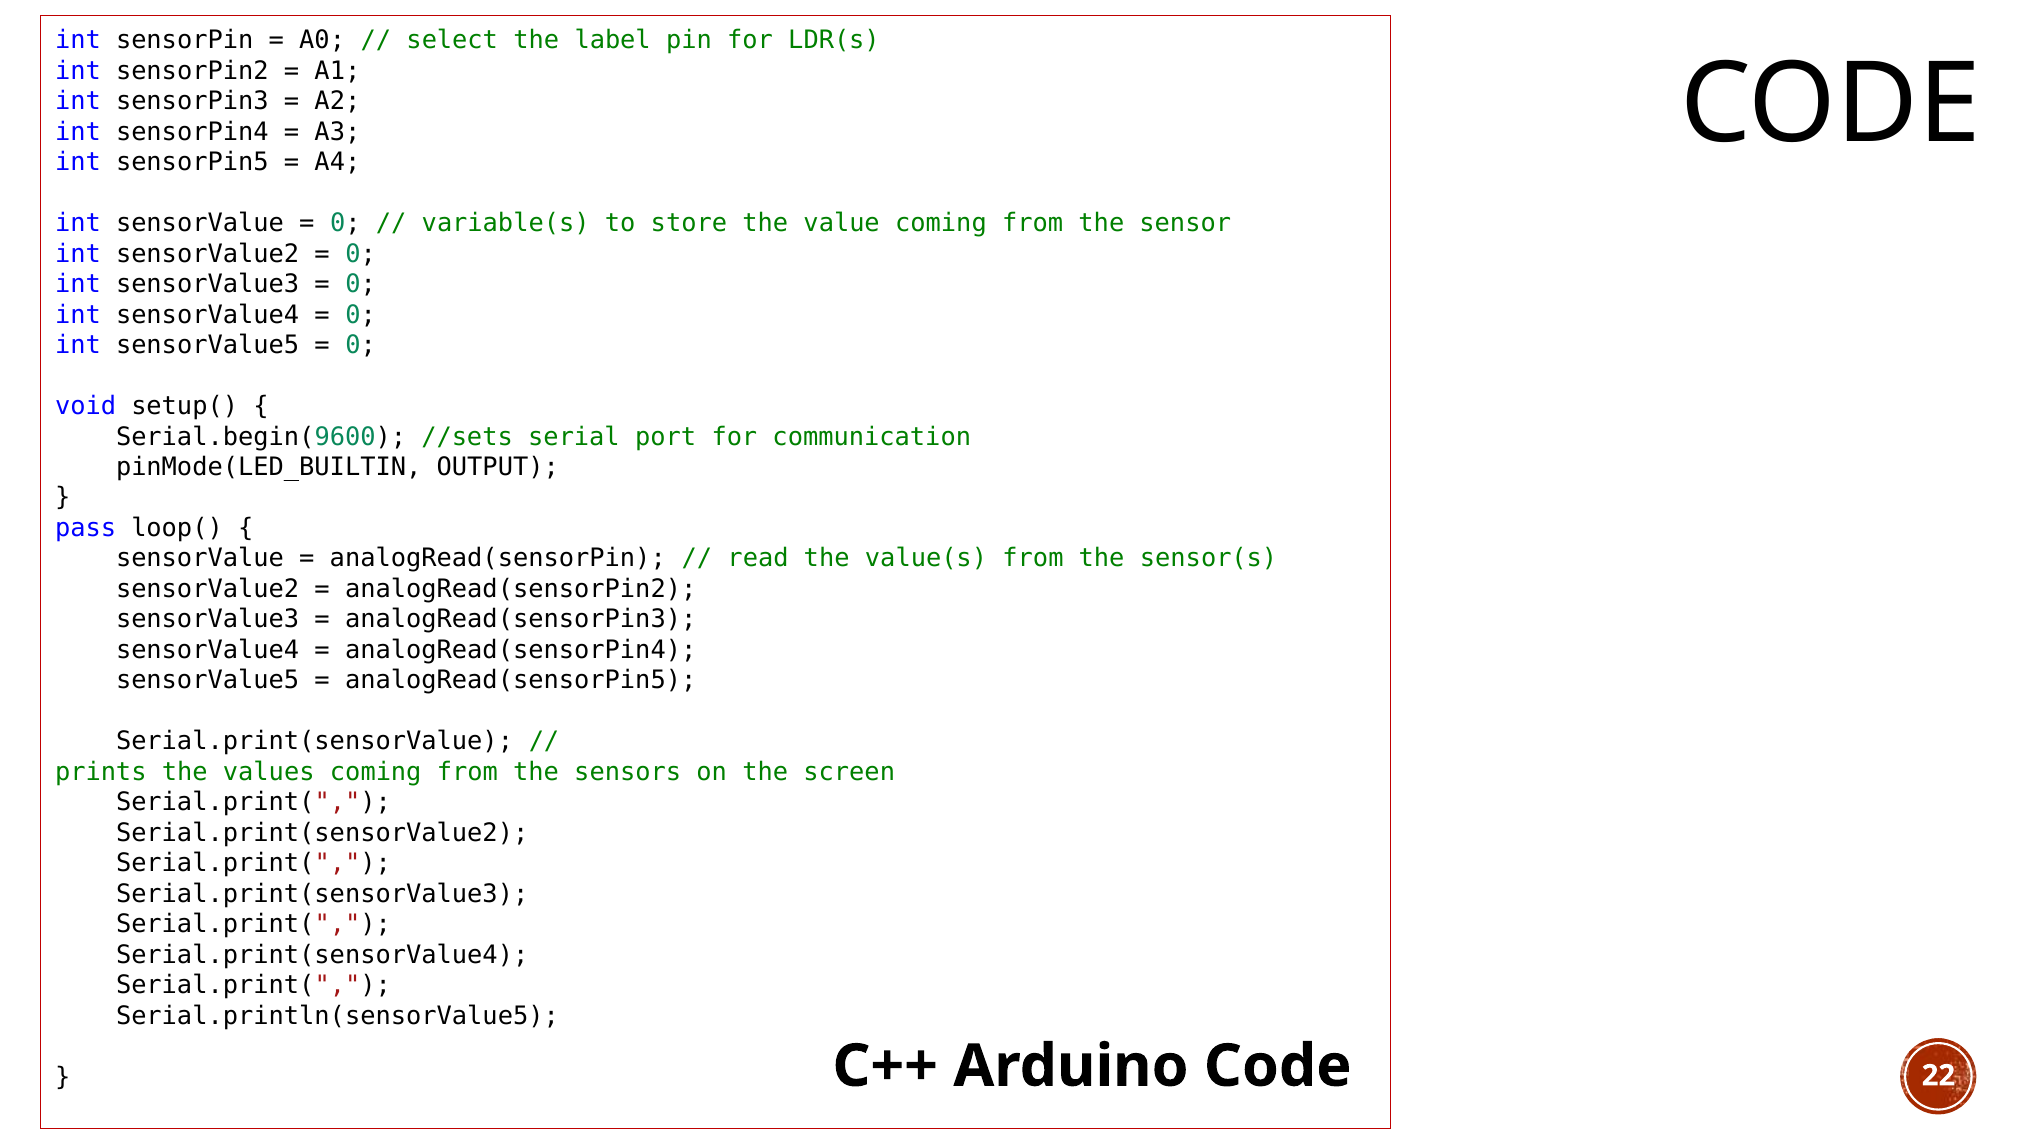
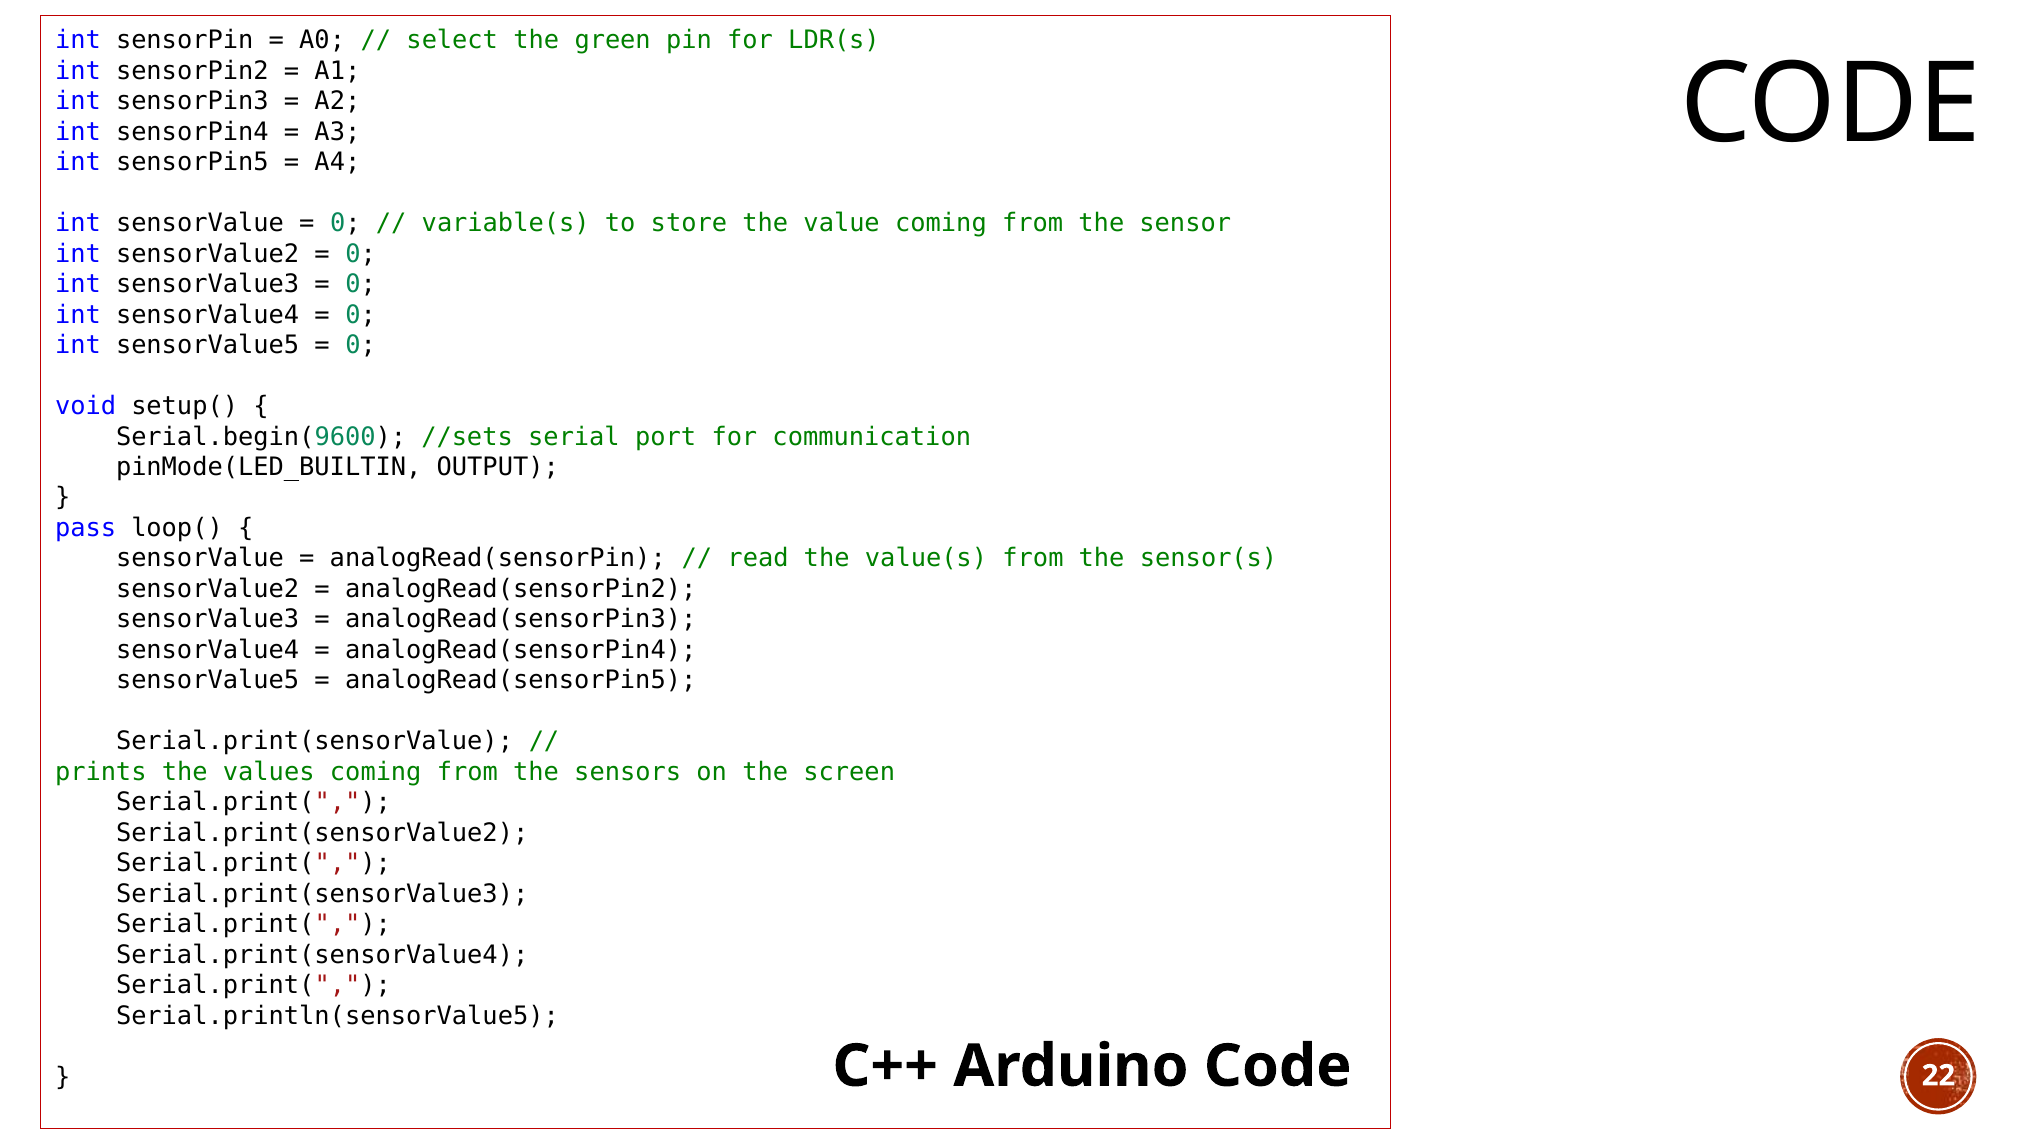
label: label -> green (613, 40)
